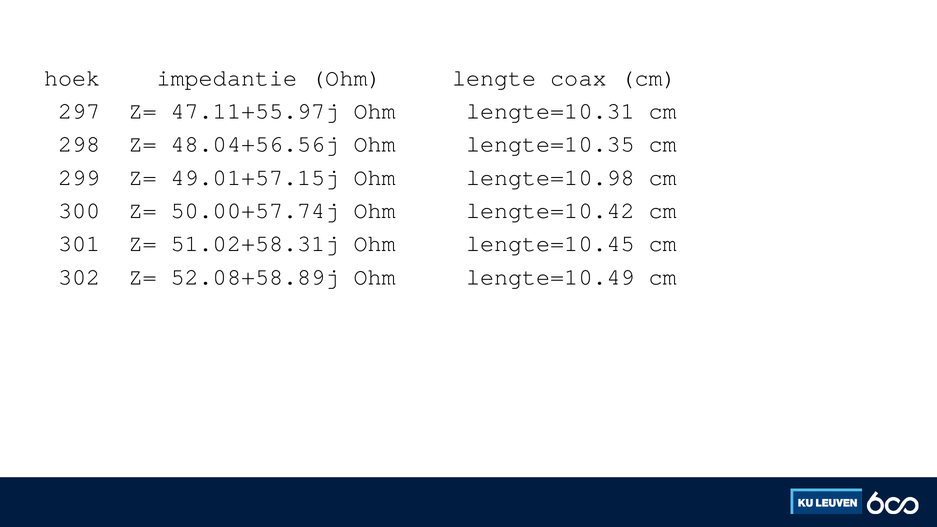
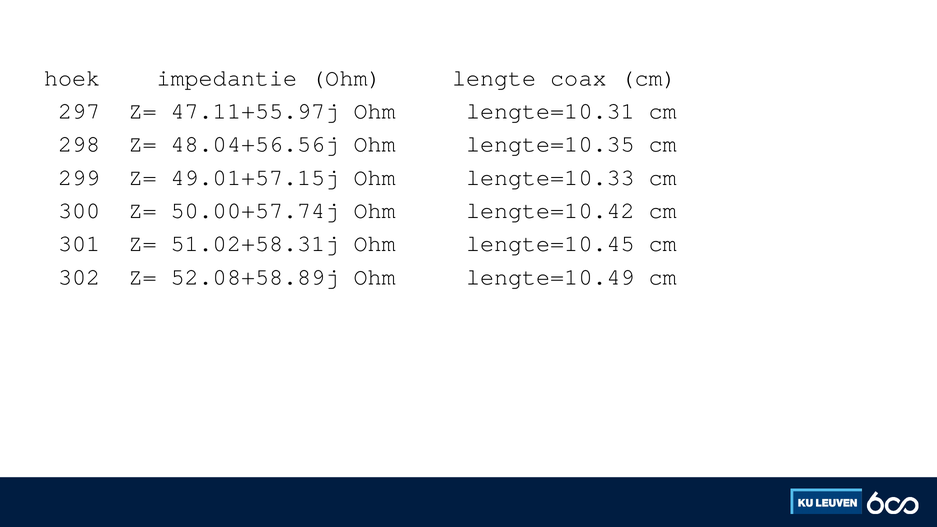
lengte=10.98: lengte=10.98 -> lengte=10.33 (550, 177)
